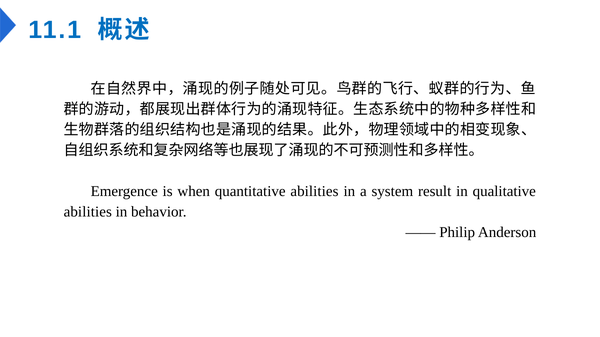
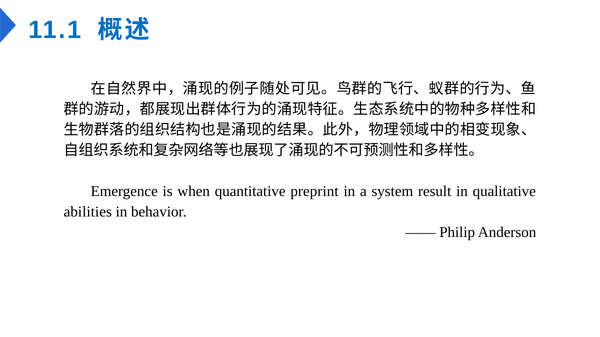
quantitative abilities: abilities -> preprint (314, 192)
